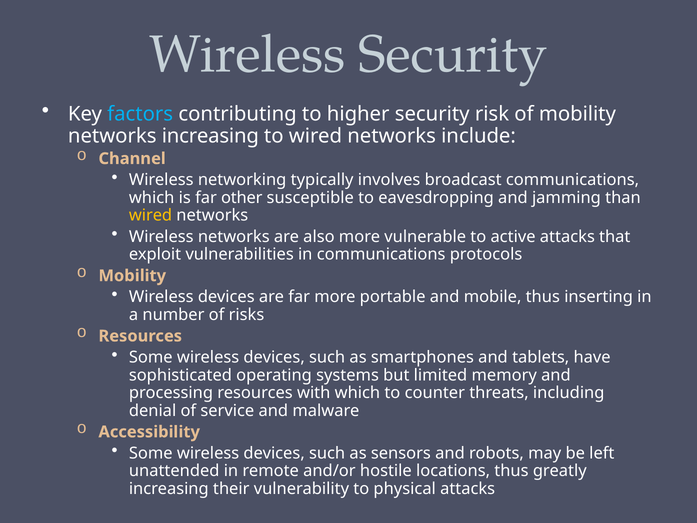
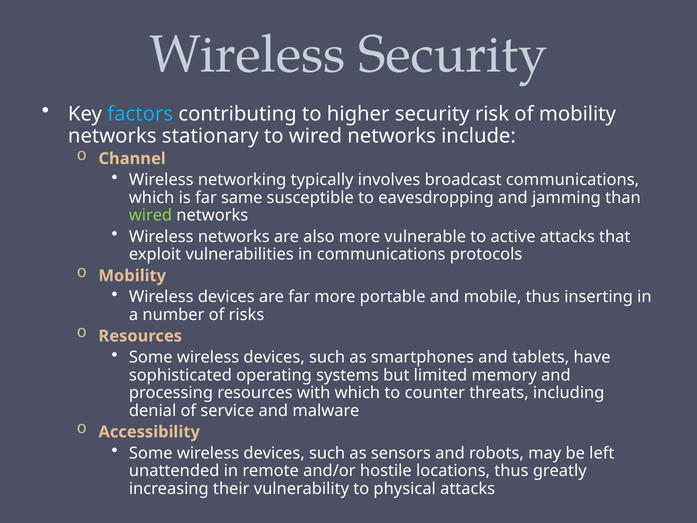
networks increasing: increasing -> stationary (210, 136)
other: other -> same (242, 198)
wired colour: yellow -> light green (151, 215)
